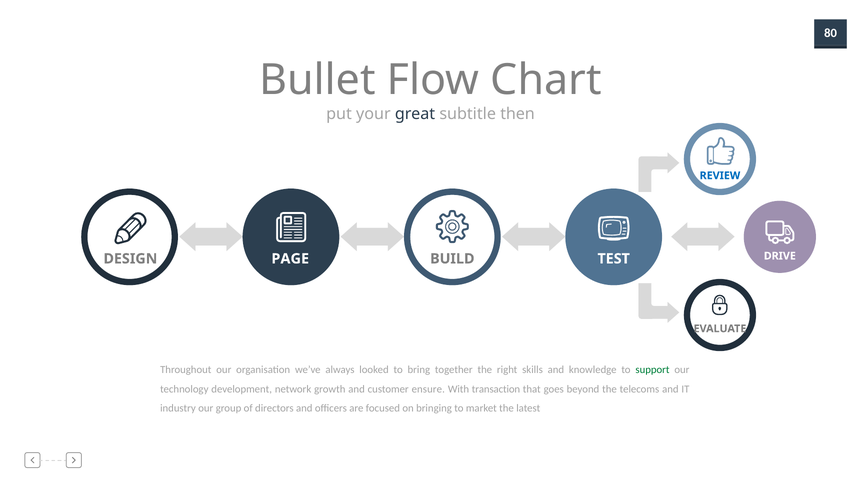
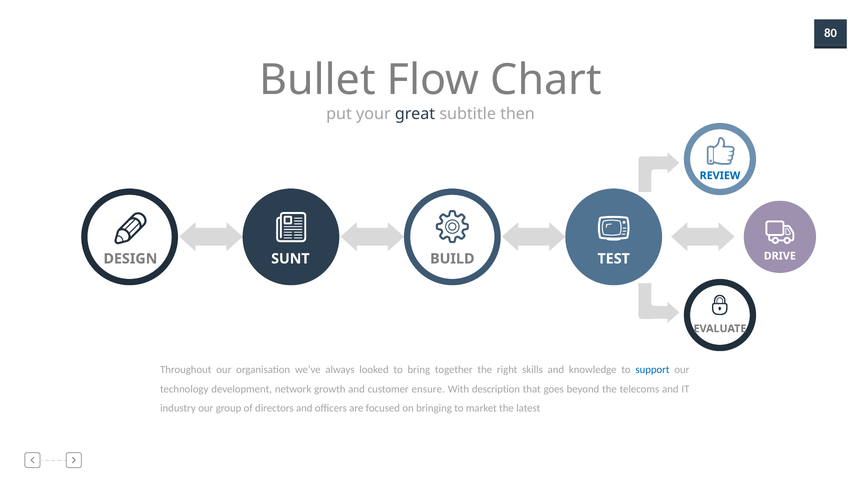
PAGE: PAGE -> SUNT (290, 259)
support colour: green -> blue (652, 370)
transaction: transaction -> description (496, 389)
